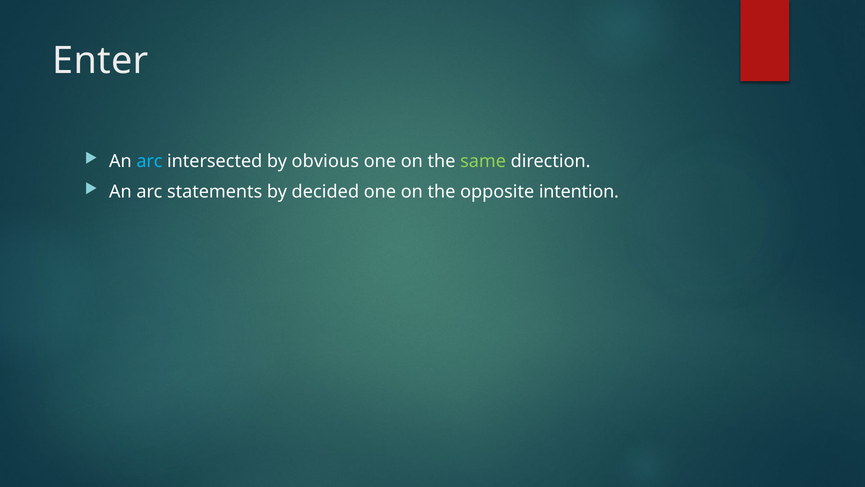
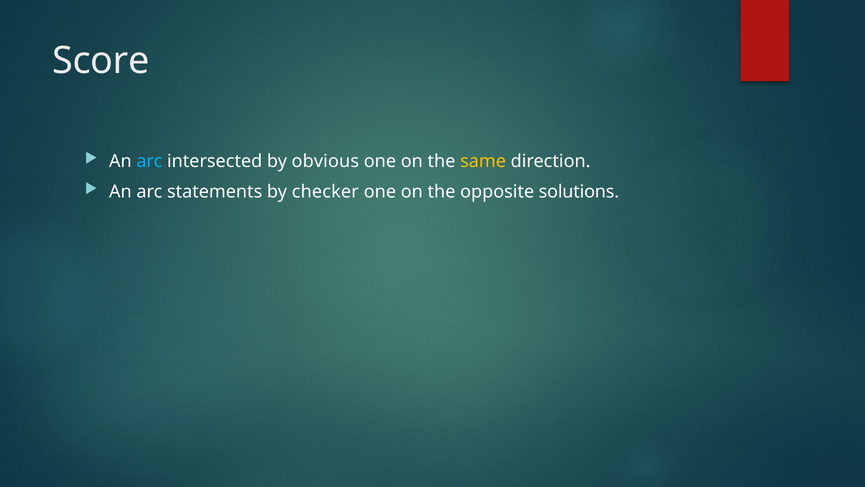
Enter: Enter -> Score (101, 61)
same colour: light green -> yellow (483, 161)
decided: decided -> checker (325, 192)
intention: intention -> solutions (579, 192)
